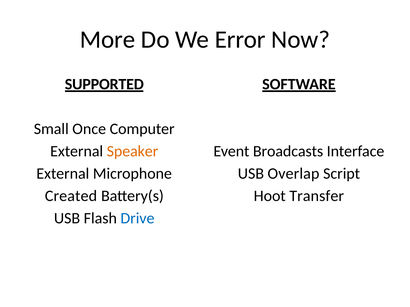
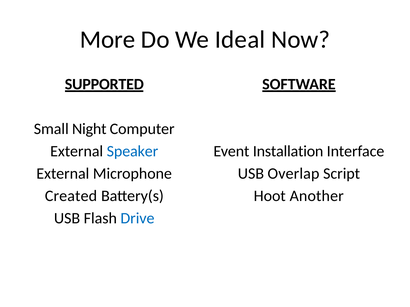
Error: Error -> Ideal (240, 40)
Once: Once -> Night (89, 129)
Speaker colour: orange -> blue (132, 152)
Broadcasts: Broadcasts -> Installation (288, 152)
Transfer: Transfer -> Another (317, 196)
